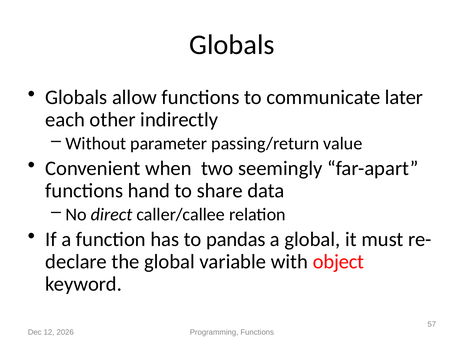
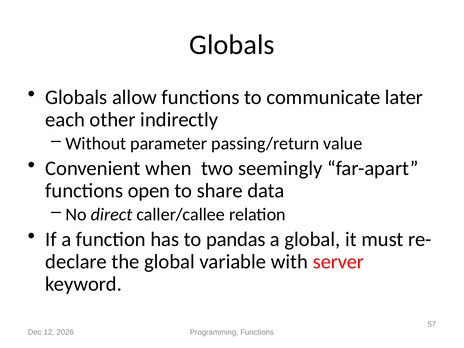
hand: hand -> open (149, 191)
object: object -> server (338, 262)
